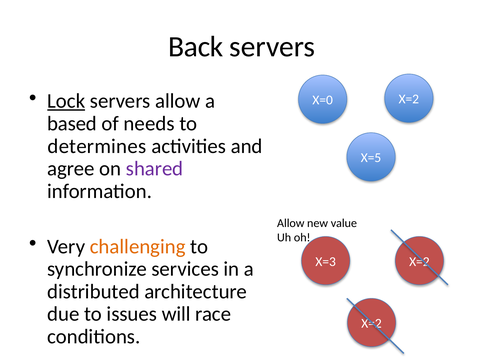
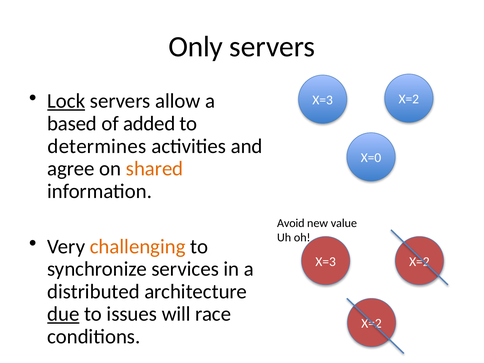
Back: Back -> Only (196, 47)
X=0: X=0 -> X=3 (323, 100)
needs: needs -> added (149, 124)
X=5: X=5 -> X=0 (371, 158)
shared colour: purple -> orange (155, 169)
Allow: Allow -> Avoid (291, 223)
due underline: none -> present (63, 314)
